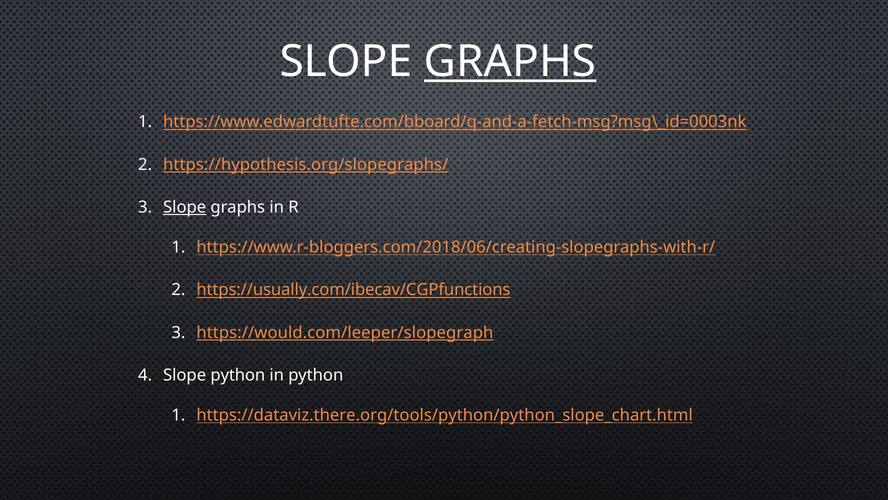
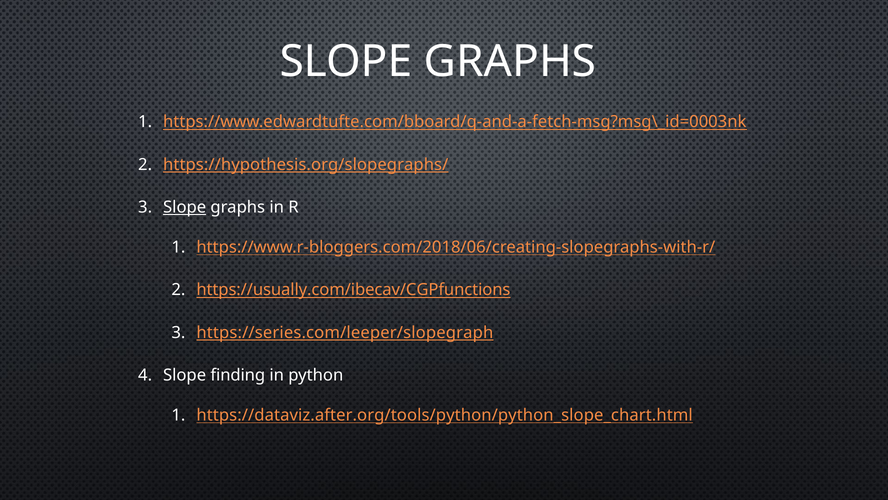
GRAPHS underline: present -> none (510, 62)
https://would.com/leeper/slopegraph: https://would.com/leeper/slopegraph -> https://series.com/leeper/slopegraph (345, 332)
Slope python: python -> finding (238, 375)
https://dataviz.there.org/tools/python/python_slope_chart.html: https://dataviz.there.org/tools/python/python_slope_chart.html -> https://dataviz.after.org/tools/python/python_slope_chart.html (445, 415)
